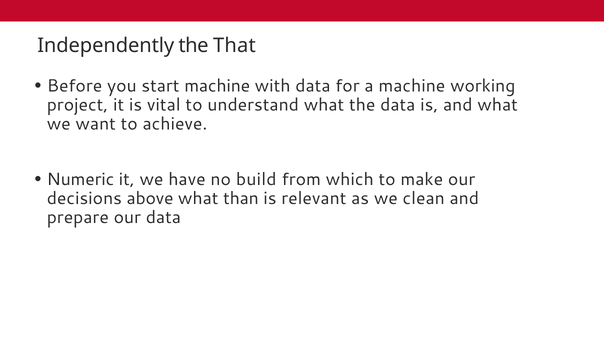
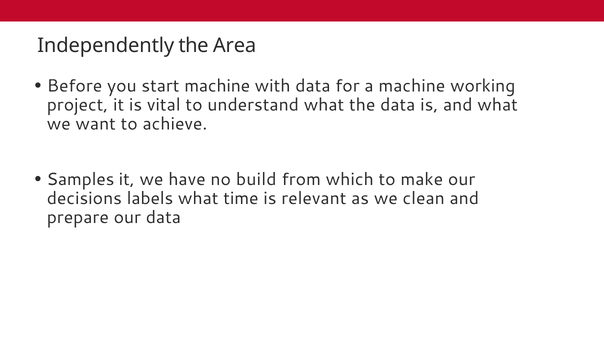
That: That -> Area (235, 46)
Numeric: Numeric -> Samples (80, 179)
above: above -> labels (150, 198)
than: than -> time (241, 198)
